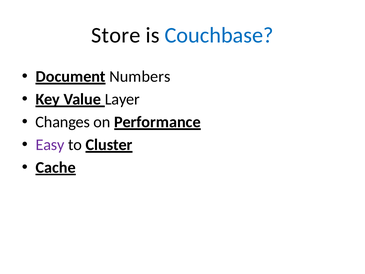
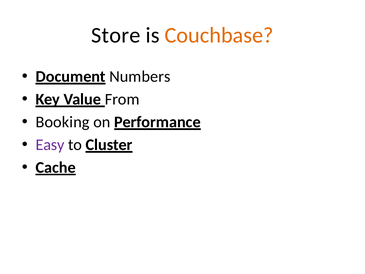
Couchbase colour: blue -> orange (219, 35)
Layer: Layer -> From (122, 99)
Changes: Changes -> Booking (63, 122)
